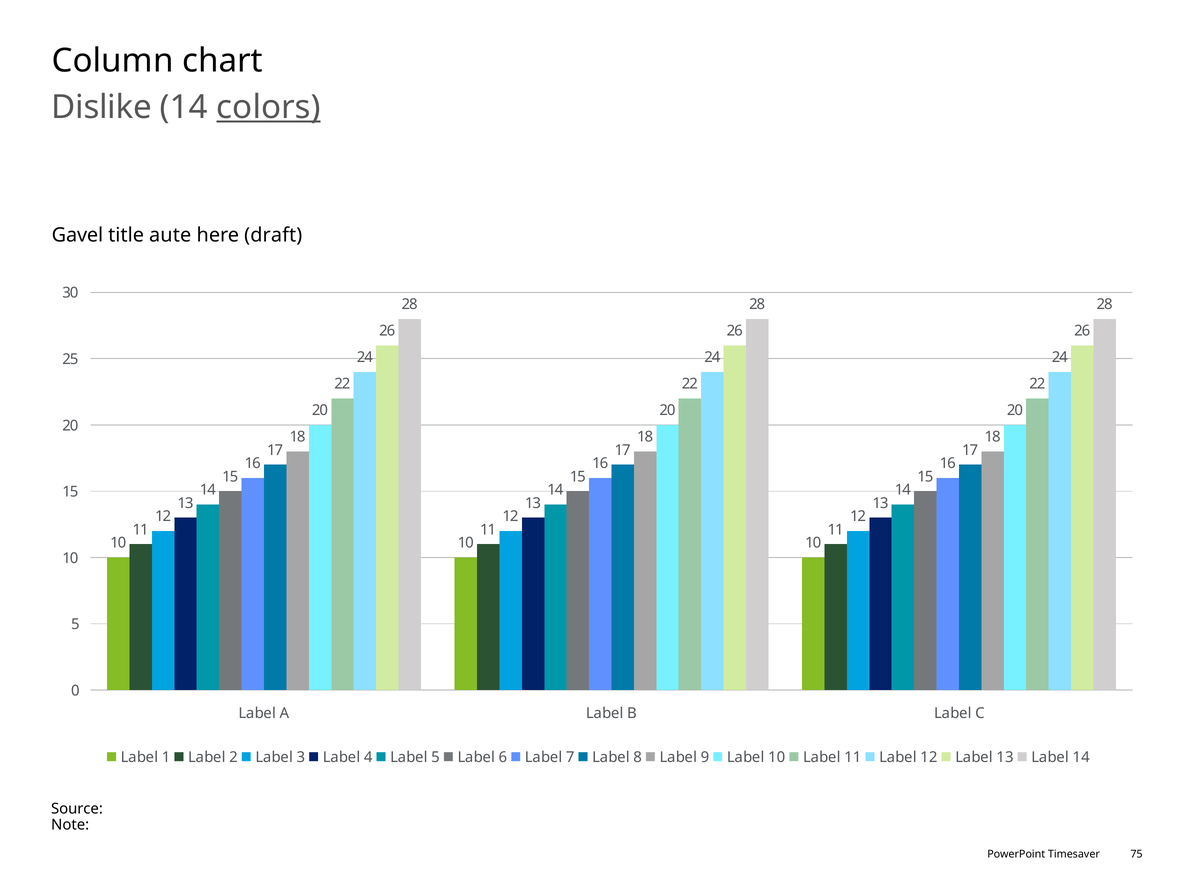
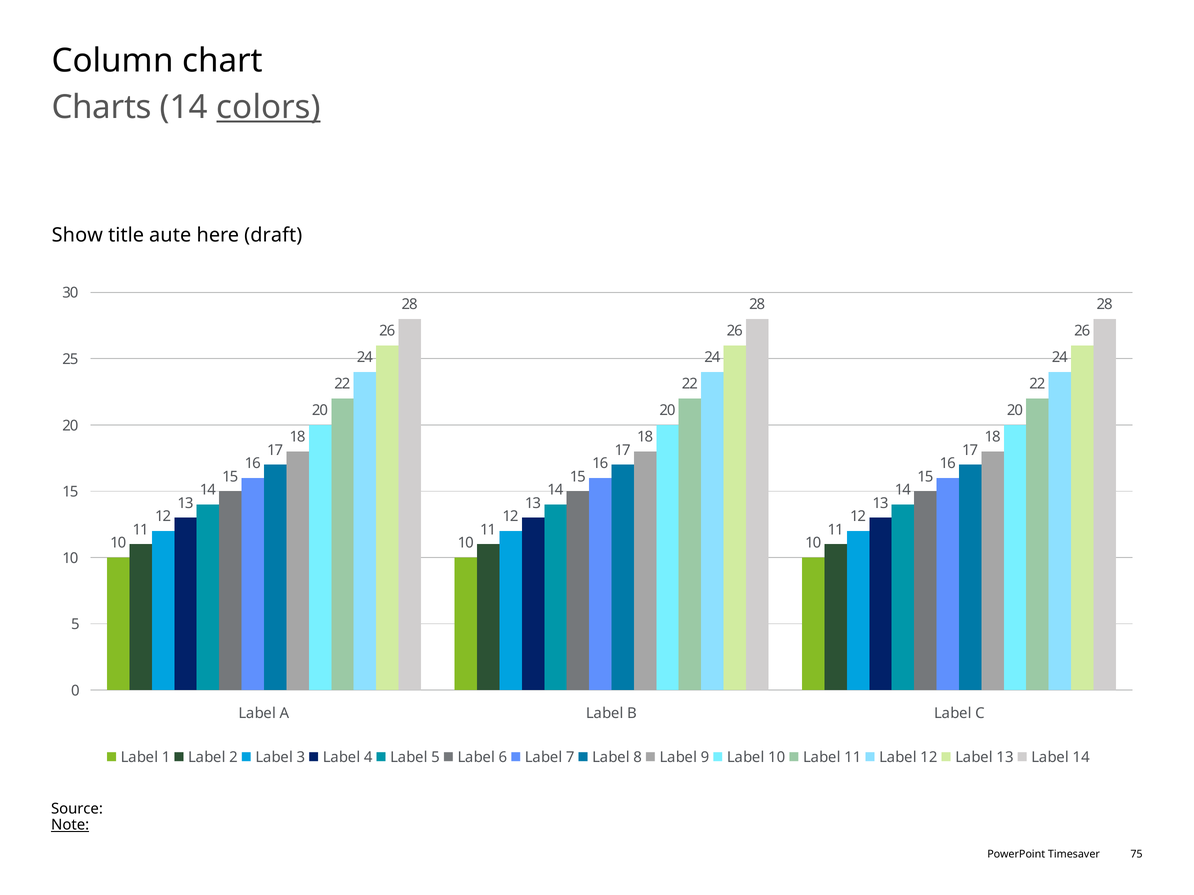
Dislike: Dislike -> Charts (102, 107)
Gavel: Gavel -> Show (77, 235)
Note underline: none -> present (70, 825)
